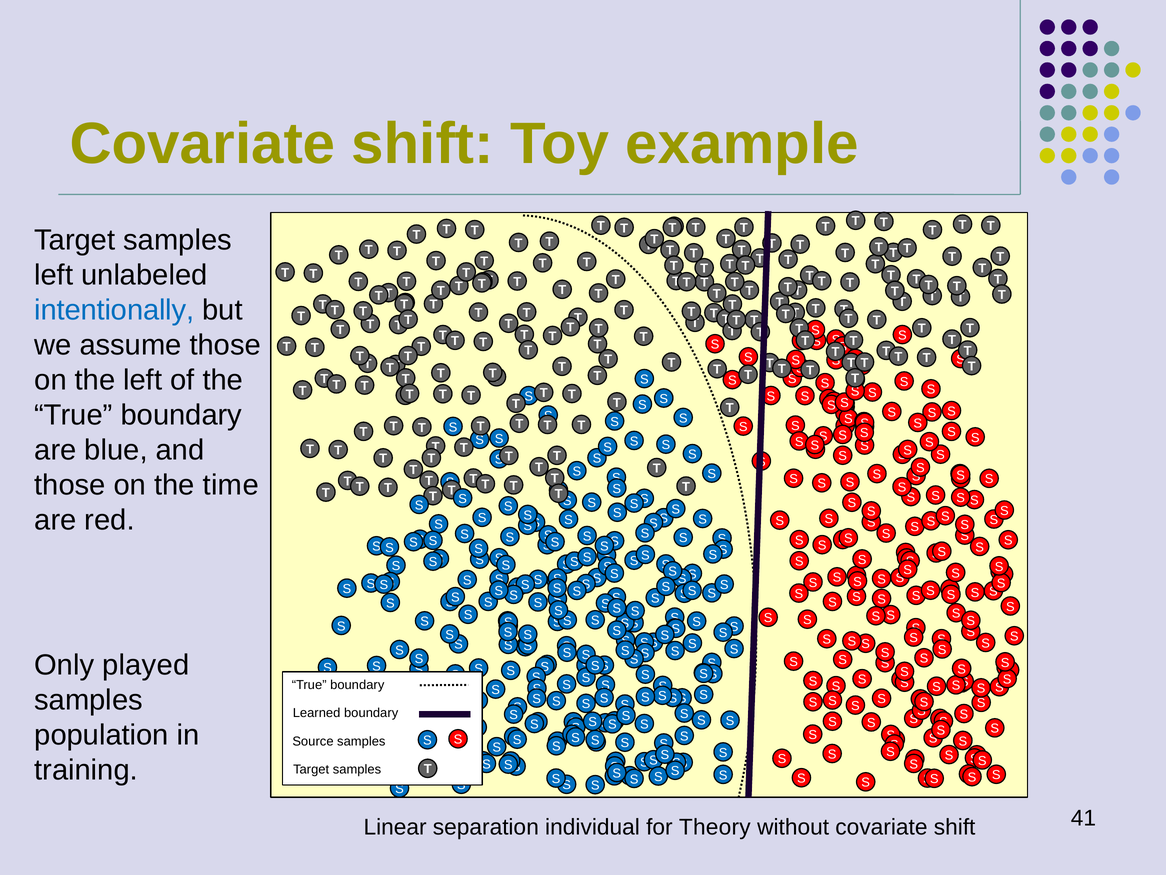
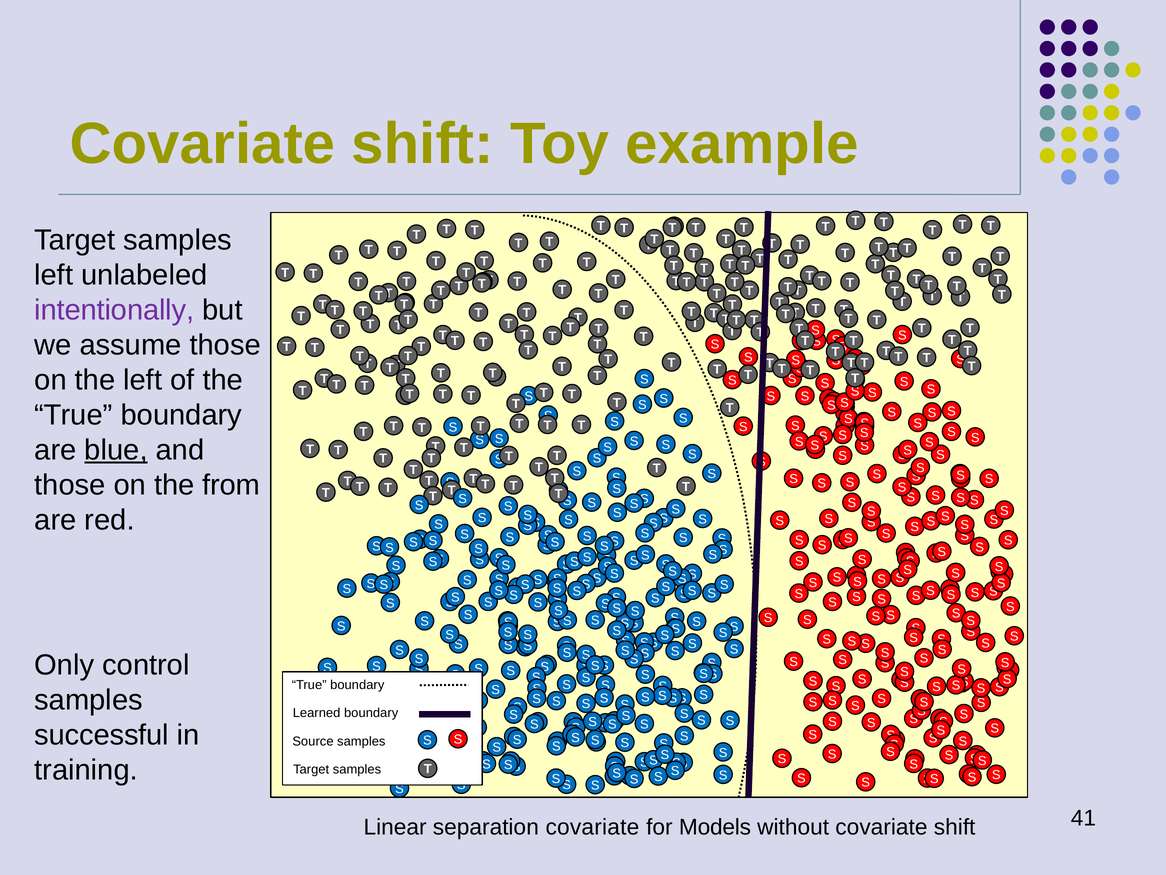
intentionally colour: blue -> purple (114, 310)
blue underline: none -> present (116, 450)
time: time -> from (231, 485)
played: played -> control (146, 665)
population: population -> successful (102, 735)
separation individual: individual -> covariate (592, 827)
Theory: Theory -> Models (715, 827)
